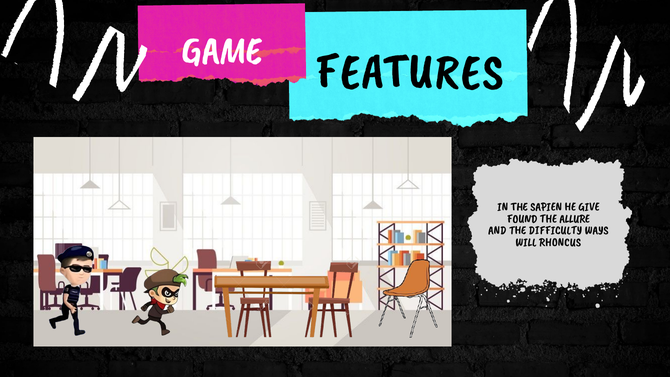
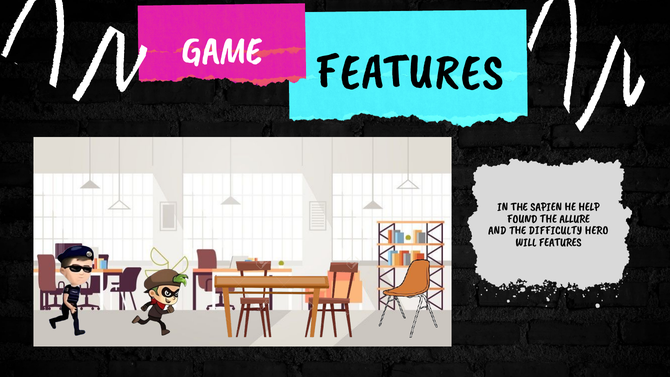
GIVE: GIVE -> HELP (589, 207)
WAYS: WAYS -> HERO (597, 230)
WILL RHONCUS: RHONCUS -> FEATURES (560, 242)
